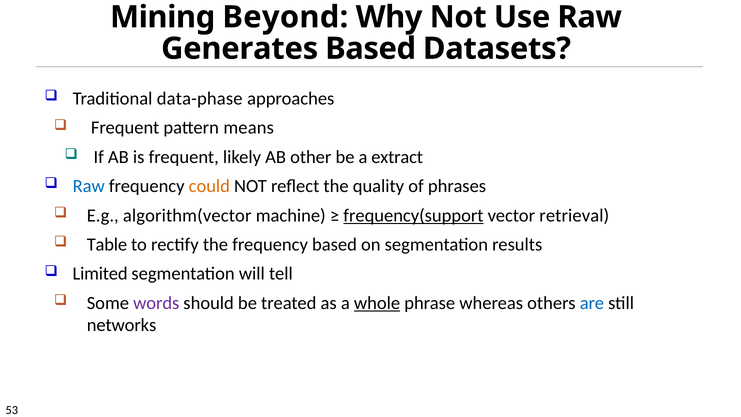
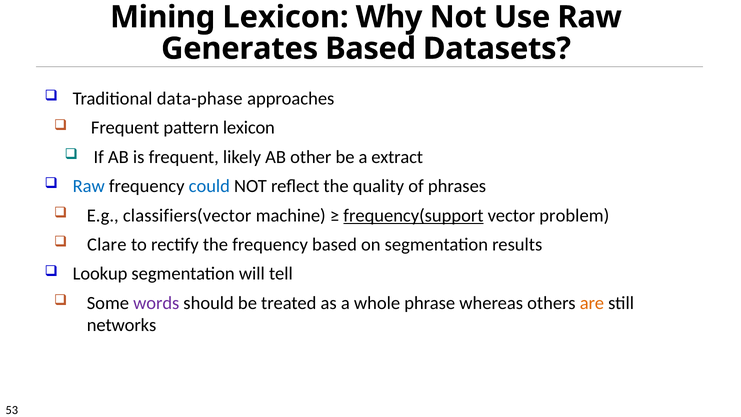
Mining Beyond: Beyond -> Lexicon (286, 17)
pattern means: means -> lexicon (249, 128)
could colour: orange -> blue (209, 186)
algorithm(vector: algorithm(vector -> classifiers(vector (187, 215)
retrieval: retrieval -> problem (574, 215)
Table: Table -> Clare (107, 244)
Limited: Limited -> Lookup (100, 274)
whole underline: present -> none (377, 303)
are colour: blue -> orange (592, 303)
